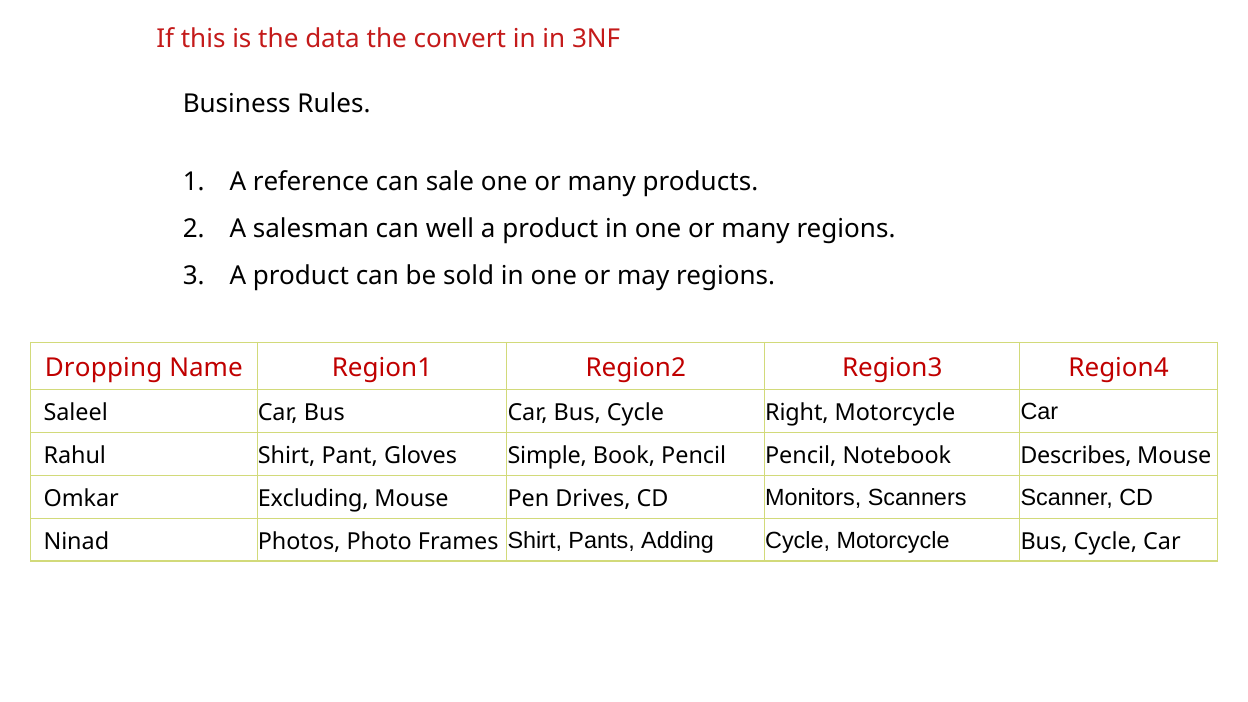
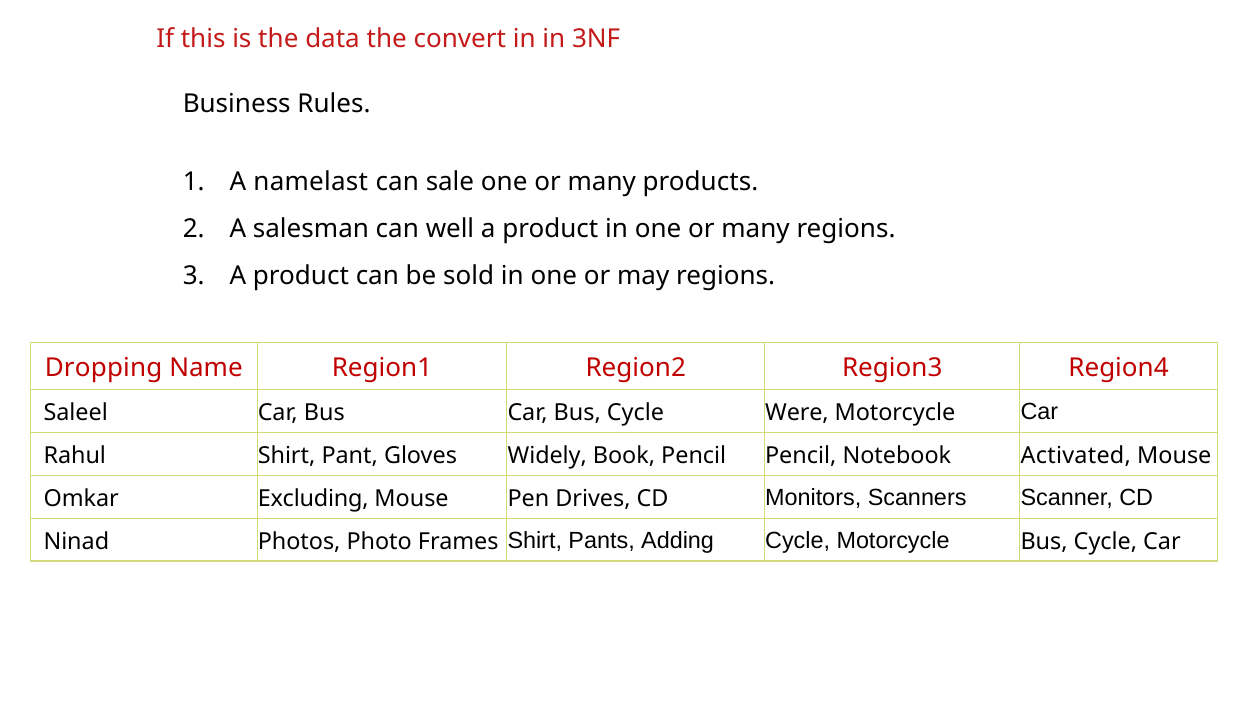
reference: reference -> namelast (311, 182)
Right: Right -> Were (797, 413)
Simple: Simple -> Widely (547, 456)
Describes: Describes -> Activated (1076, 456)
